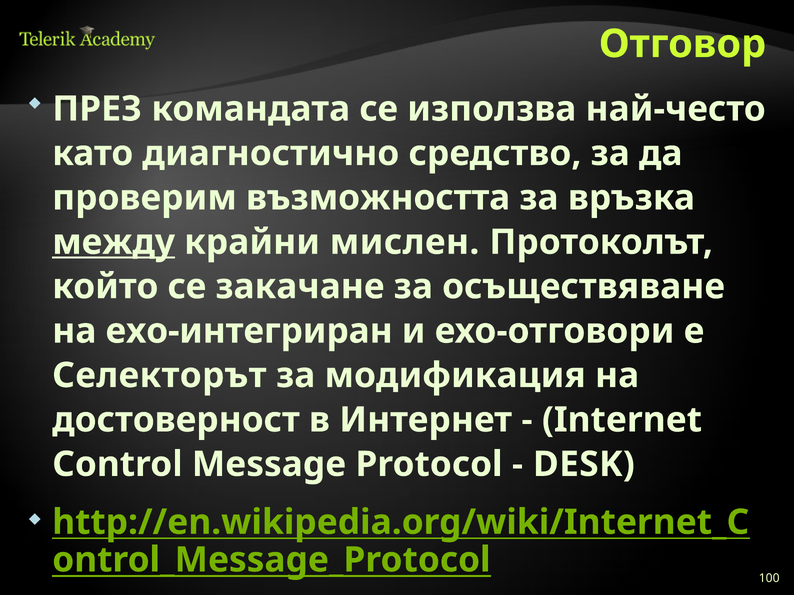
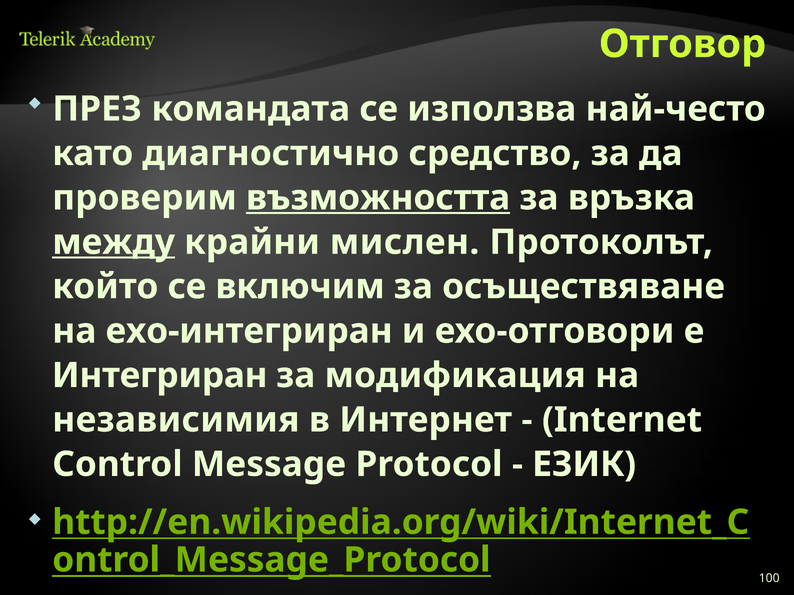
възможността underline: none -> present (378, 198)
закачане: закачане -> включим (300, 287)
Селекторът: Селекторът -> Интегриран (160, 376)
достоверност: достоверност -> независимия (176, 420)
DESK: DESK -> ЕЗИК (584, 465)
